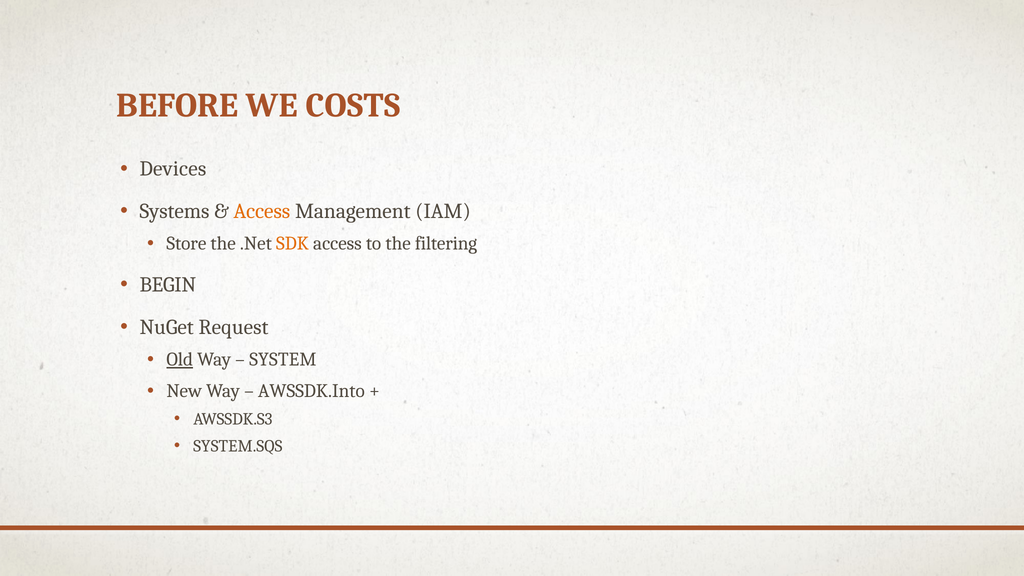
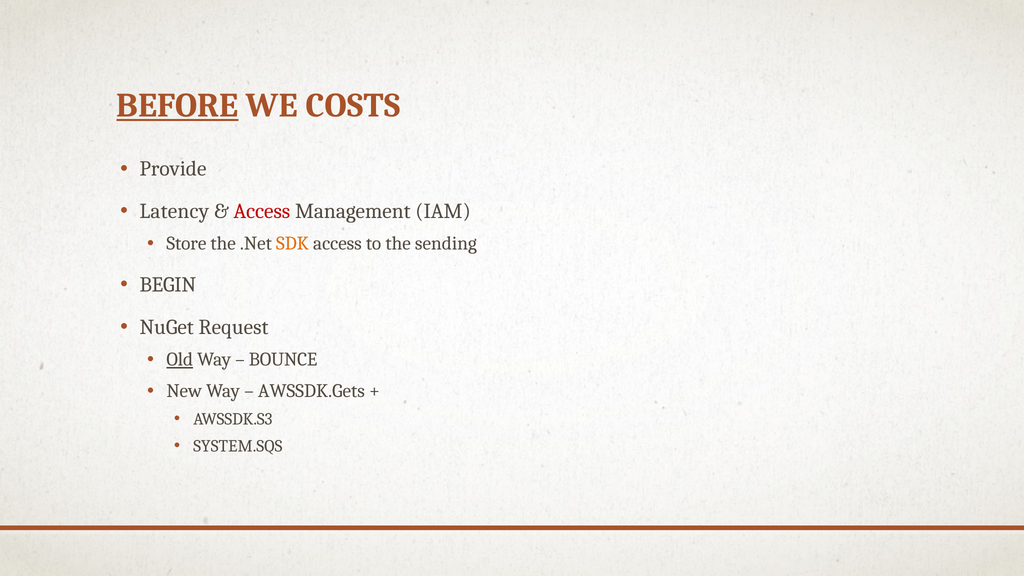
BEFORE underline: none -> present (177, 105)
Devices: Devices -> Provide (173, 169)
Systems: Systems -> Latency (174, 211)
Access colour: orange -> red (262, 211)
filtering: filtering -> sending (446, 244)
SYSTEM: SYSTEM -> BOUNCE (283, 360)
AWSSDK.Into: AWSSDK.Into -> AWSSDK.Gets (311, 391)
